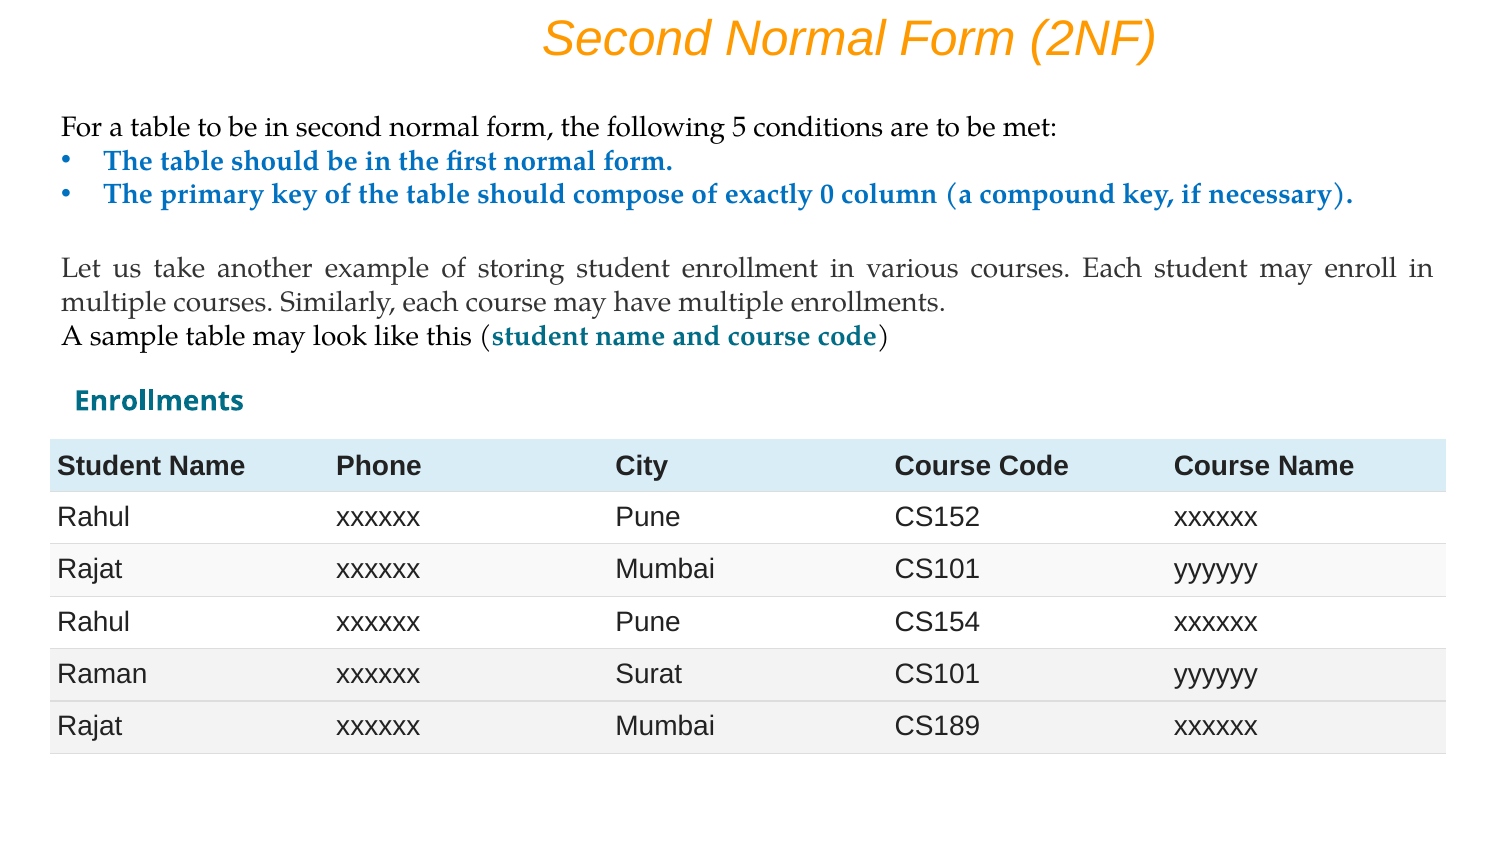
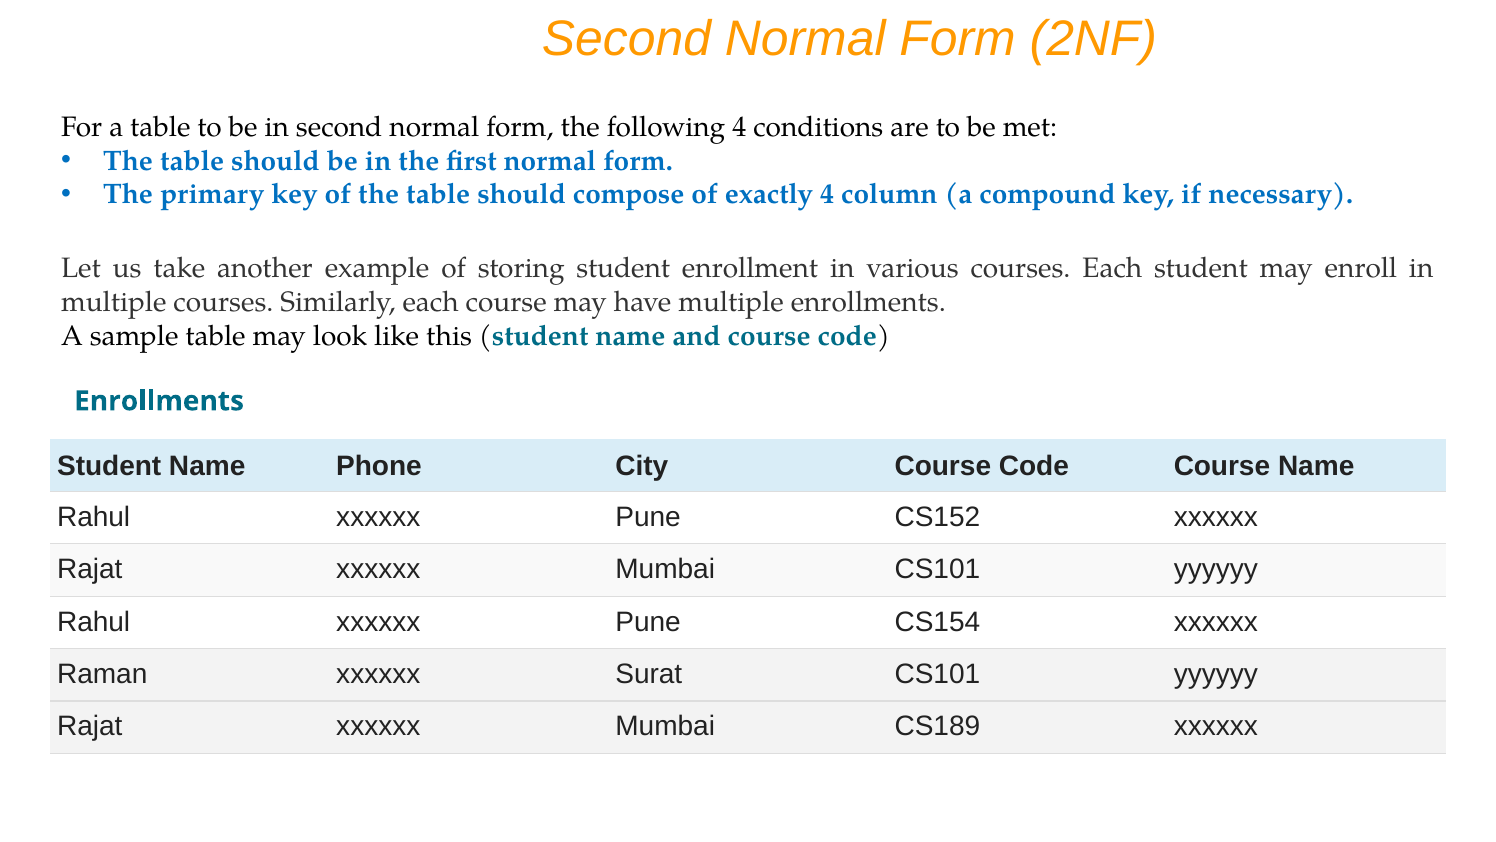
following 5: 5 -> 4 (739, 127)
exactly 0: 0 -> 4 (827, 194)
